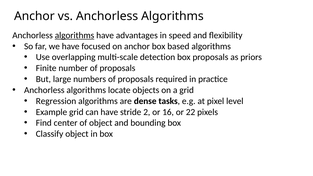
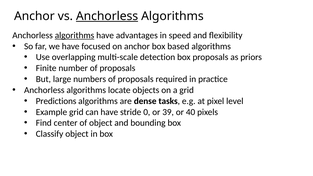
Anchorless underline: none -> present (107, 16)
Regression: Regression -> Predictions (56, 101)
2: 2 -> 0 (147, 112)
16: 16 -> 39 (168, 112)
22: 22 -> 40 (191, 112)
